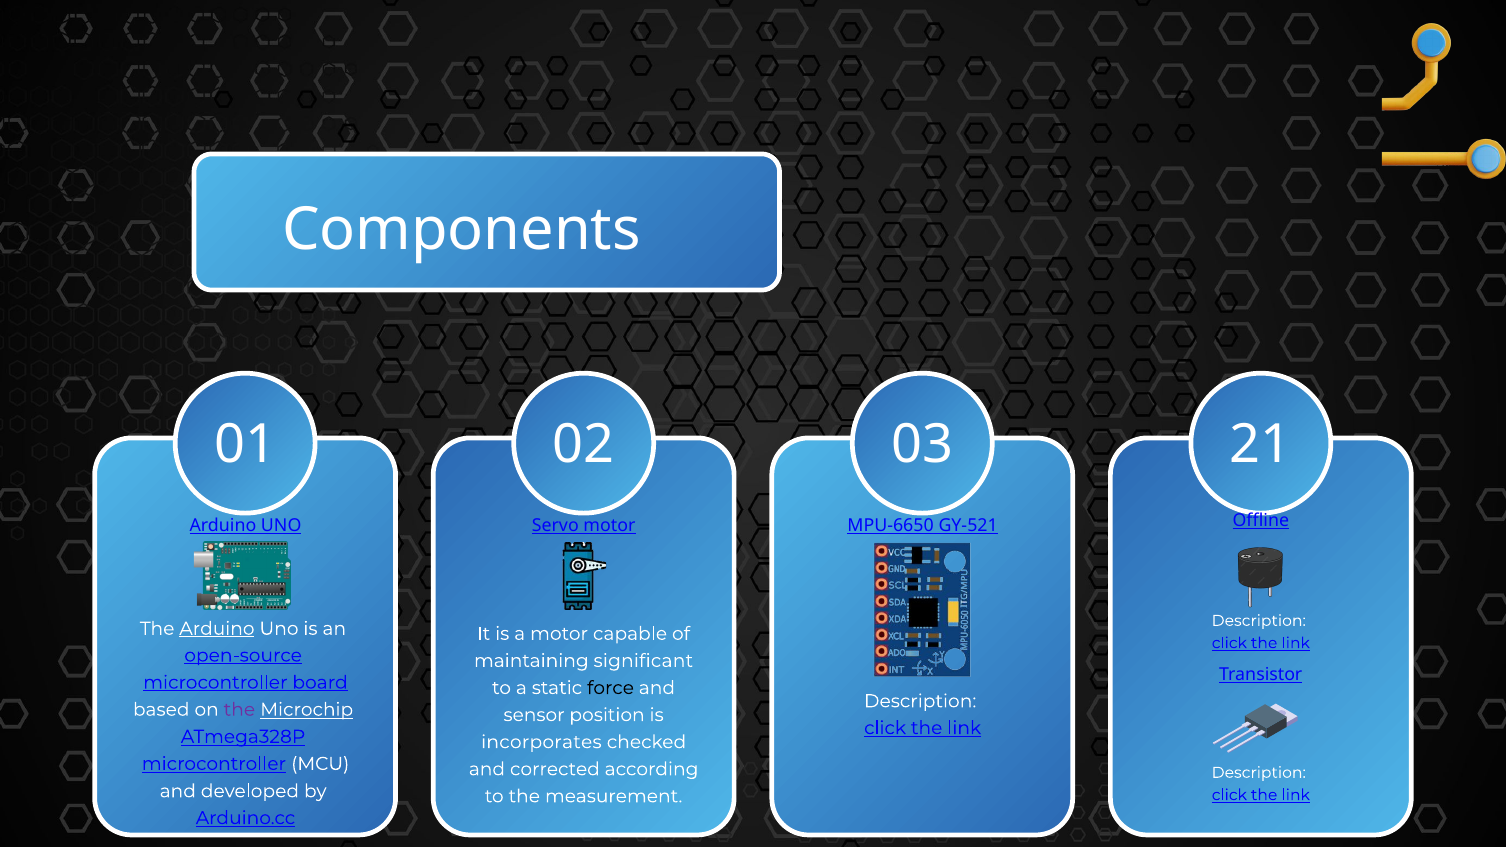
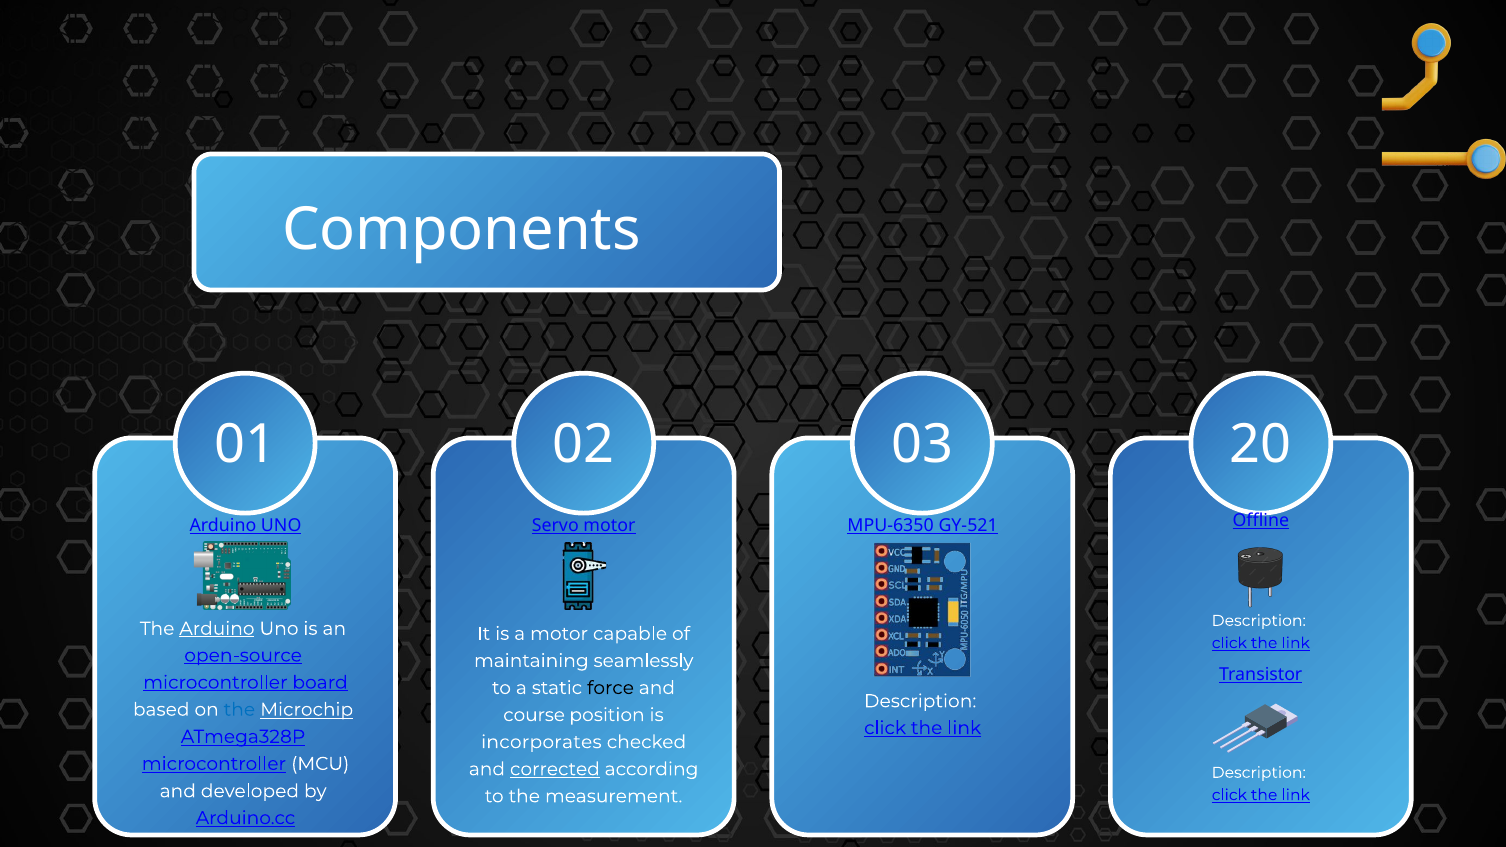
21: 21 -> 20 (1261, 444)
MPU-6650: MPU-6650 -> MPU-6350 (891, 526)
significant: significant -> seamlessly (643, 661)
the colour: purple -> blue (239, 710)
sensor: sensor -> course (534, 715)
corrected underline: none -> present (555, 769)
